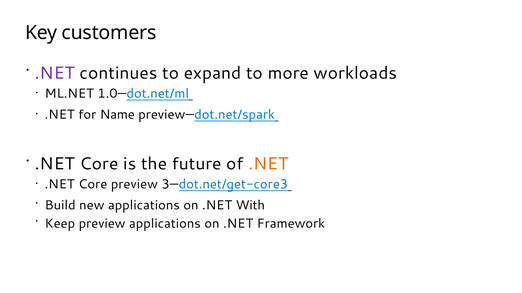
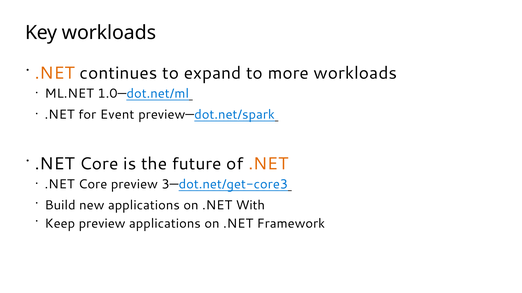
Key customers: customers -> workloads (109, 33)
.NET colour: purple -> orange (55, 73)
Name: Name -> Event (117, 115)
